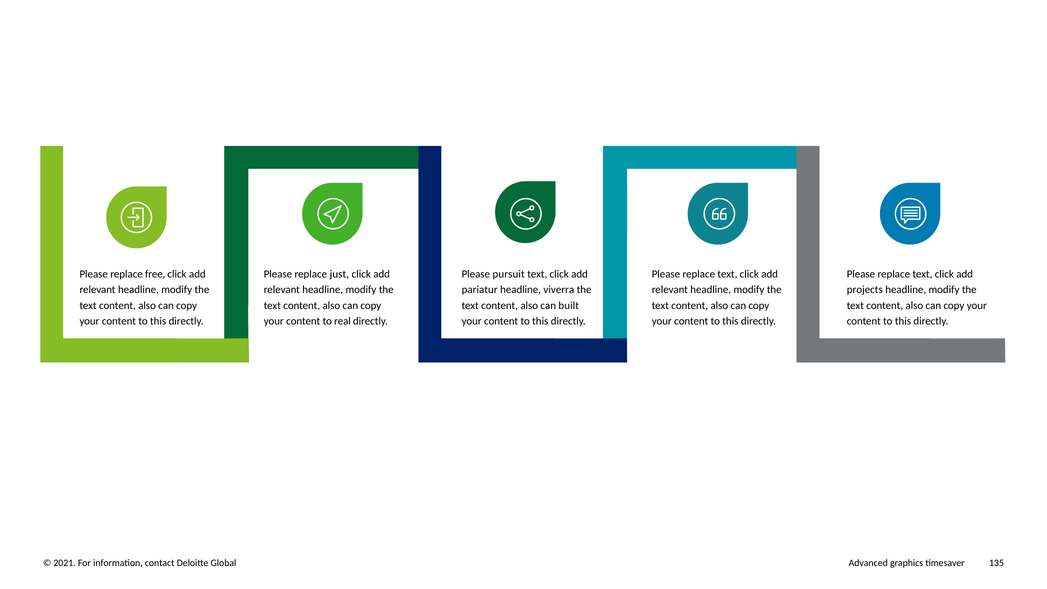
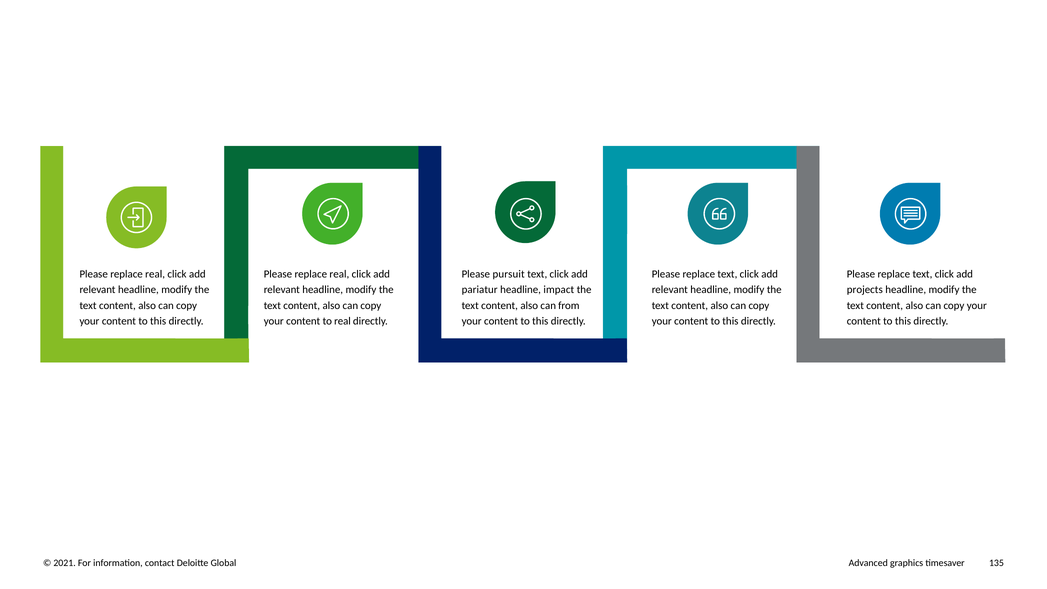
free: free -> real (155, 274)
just: just -> real (339, 274)
viverra: viverra -> impact (559, 290)
built: built -> from (569, 306)
